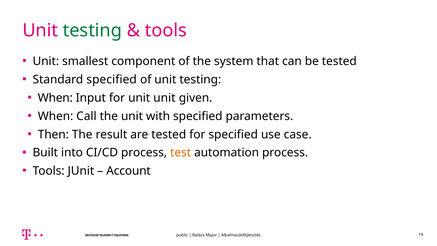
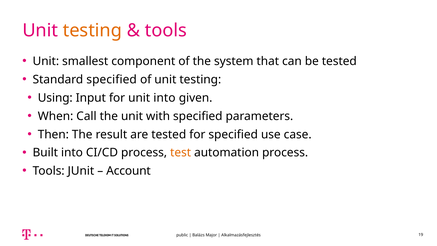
testing colour: green -> orange (92, 30)
When: When -> Using (55, 98)
unit unit: unit -> into (164, 98)
